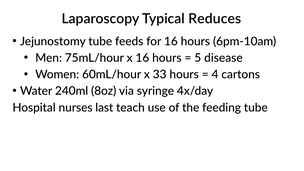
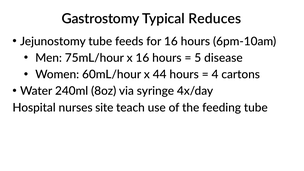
Laparoscopy: Laparoscopy -> Gastrostomy (101, 19)
33: 33 -> 44 (160, 75)
last: last -> site (104, 108)
